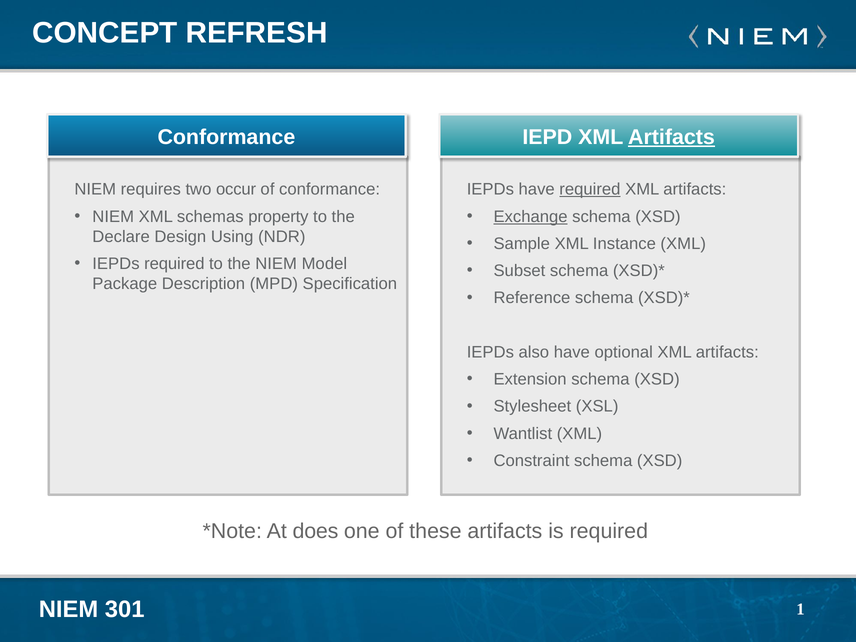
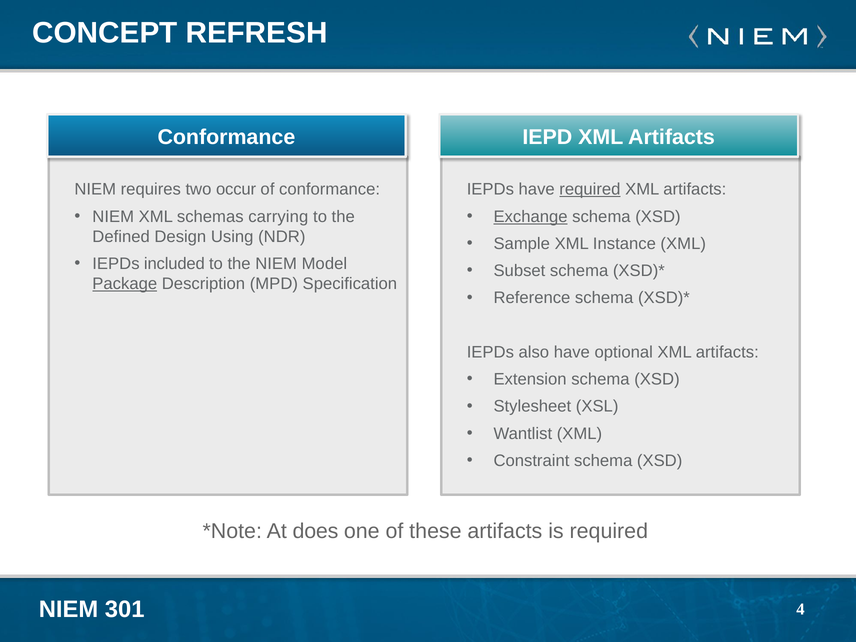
Artifacts underline: present -> none (671, 137)
property: property -> carrying (278, 217)
Declare: Declare -> Defined (121, 237)
IEPDs required: required -> included (174, 264)
Package underline: none -> present (125, 284)
1: 1 -> 4 (801, 609)
